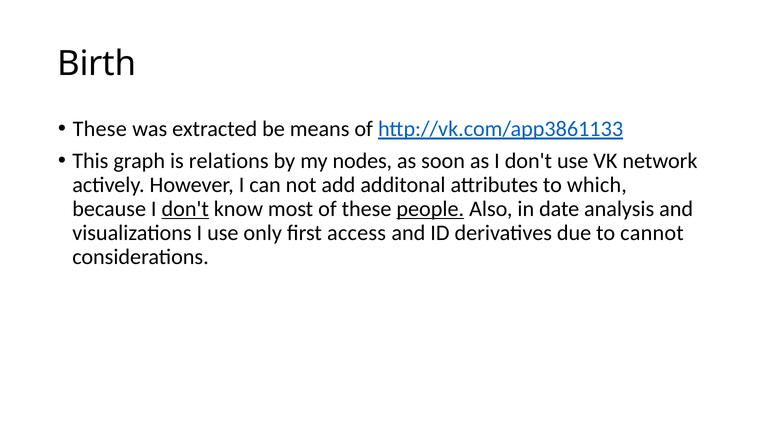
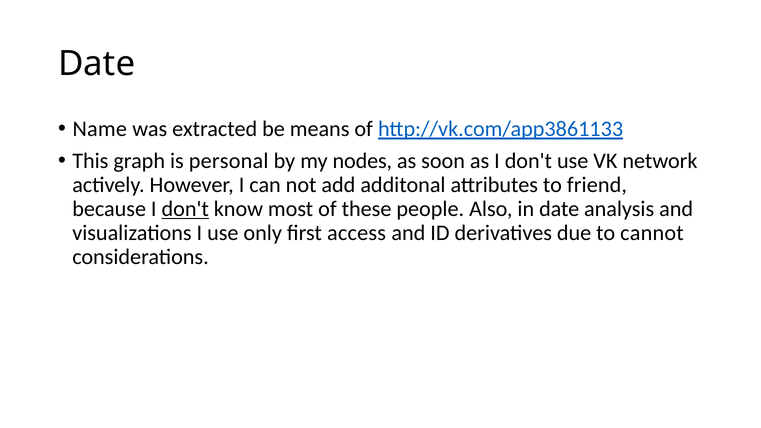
Birth: Birth -> Date (97, 64)
These: These -> Name (100, 129)
relations: relations -> personal (229, 161)
which: which -> friend (597, 185)
people underline: present -> none (430, 209)
